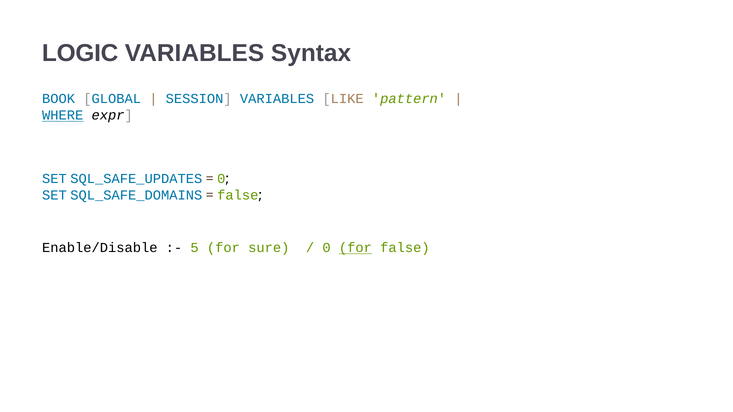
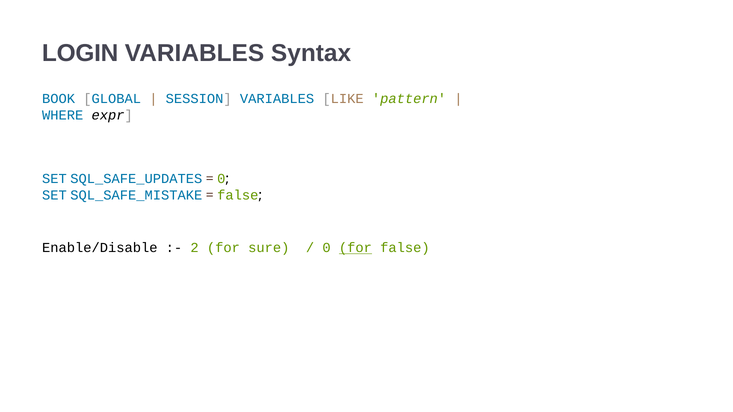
LOGIC: LOGIC -> LOGIN (80, 53)
WHERE underline: present -> none (63, 115)
SQL_SAFE_DOMAINS: SQL_SAFE_DOMAINS -> SQL_SAFE_MISTAKE (136, 196)
5: 5 -> 2 (195, 248)
